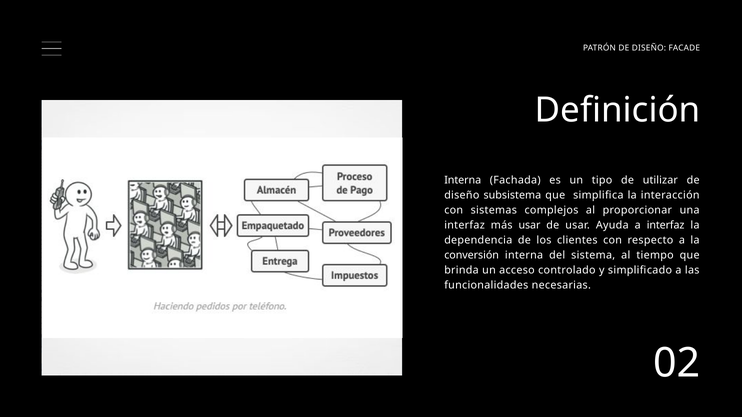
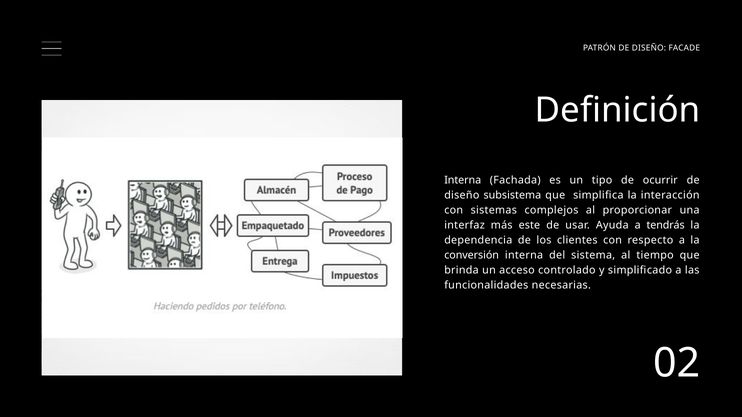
utilizar: utilizar -> ocurrir (660, 180)
más usar: usar -> este (529, 225)
a interfaz: interfaz -> tendrás (666, 225)
